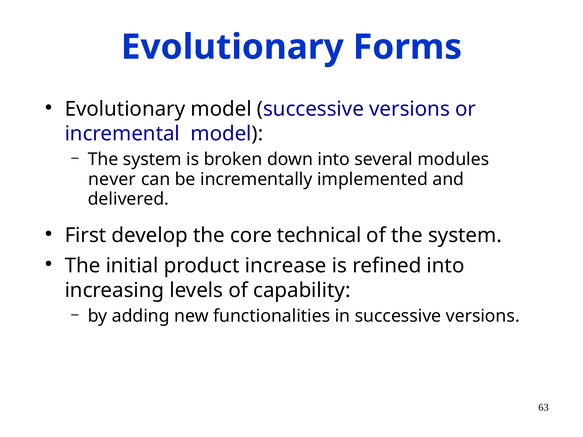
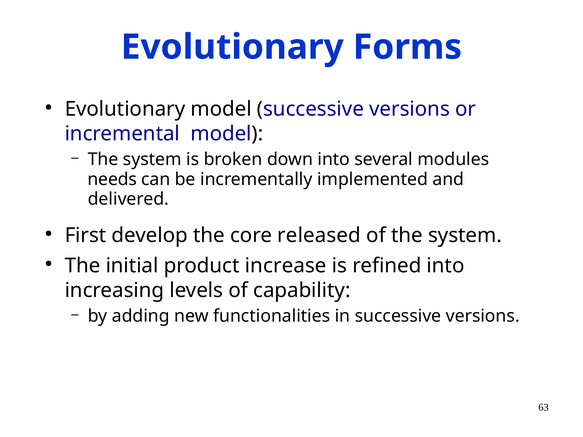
never: never -> needs (112, 179)
technical: technical -> released (319, 236)
